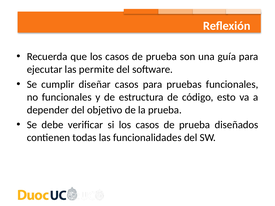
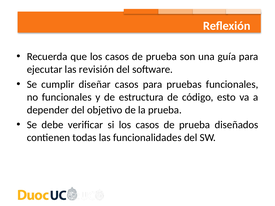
permite: permite -> revisión (96, 69)
